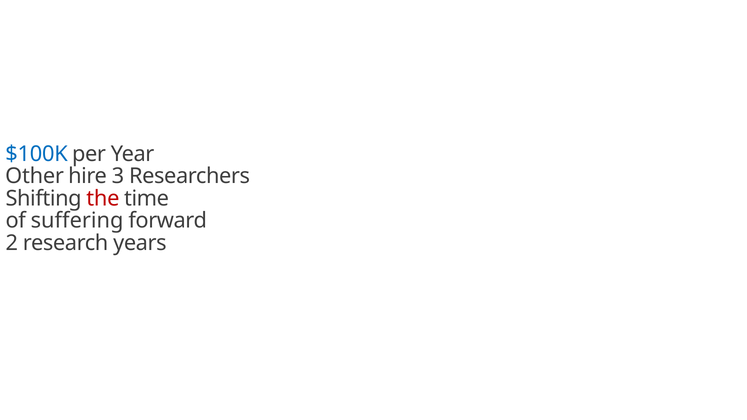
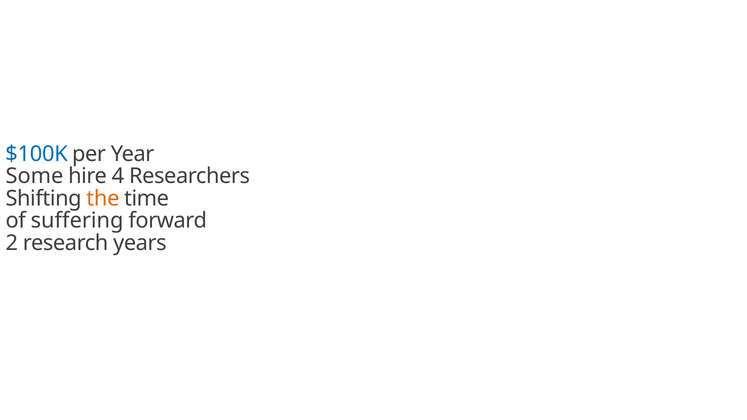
Other: Other -> Some (34, 176)
3: 3 -> 4 (118, 176)
the colour: red -> orange (103, 199)
